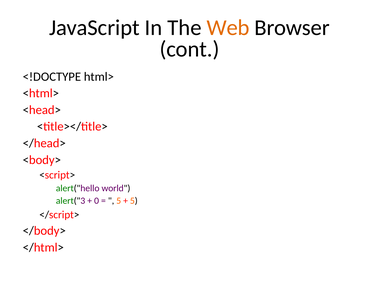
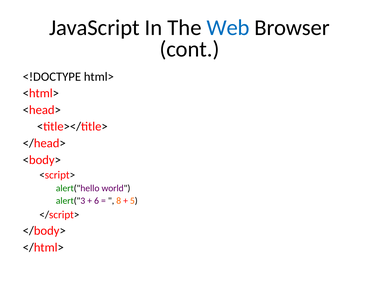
Web colour: orange -> blue (228, 28)
0: 0 -> 6 (97, 201)
5: 5 -> 8 (119, 201)
